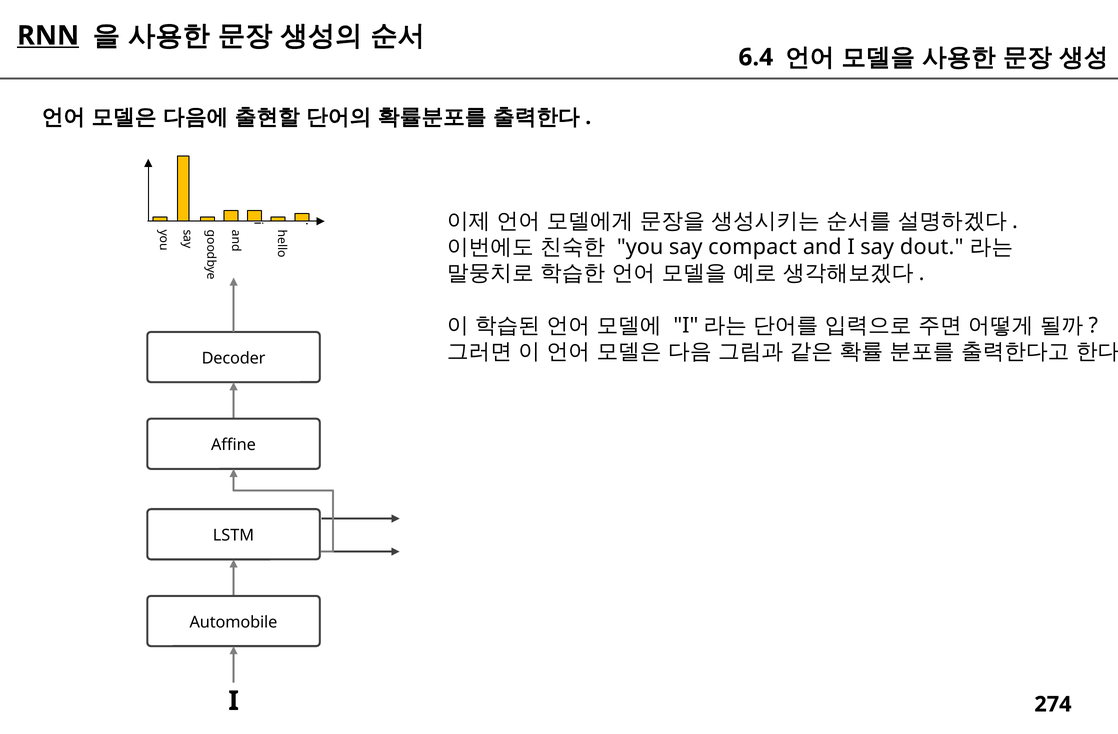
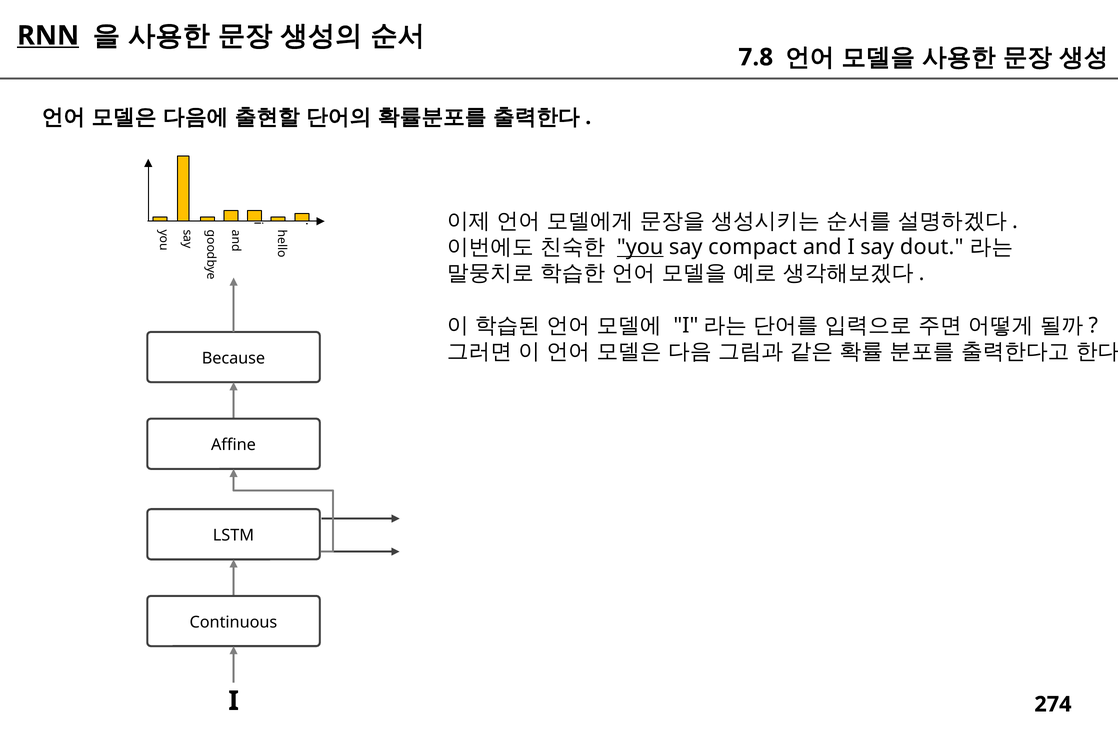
6.4: 6.4 -> 7.8 (756, 57)
you underline: none -> present (640, 247)
Decoder: Decoder -> Because (233, 358)
Automobile: Automobile -> Continuous (233, 622)
